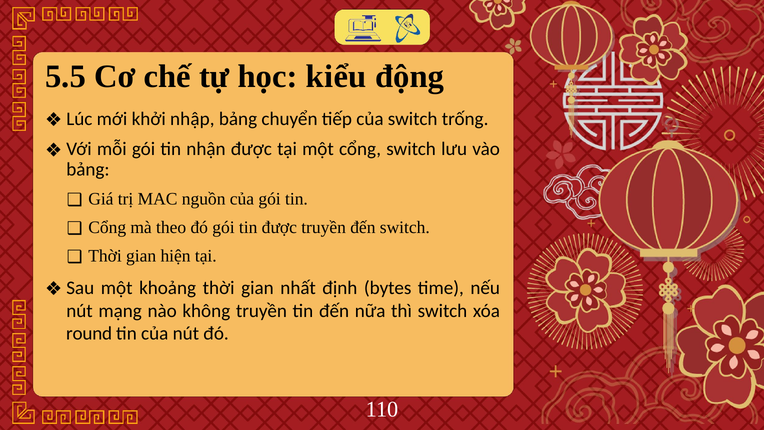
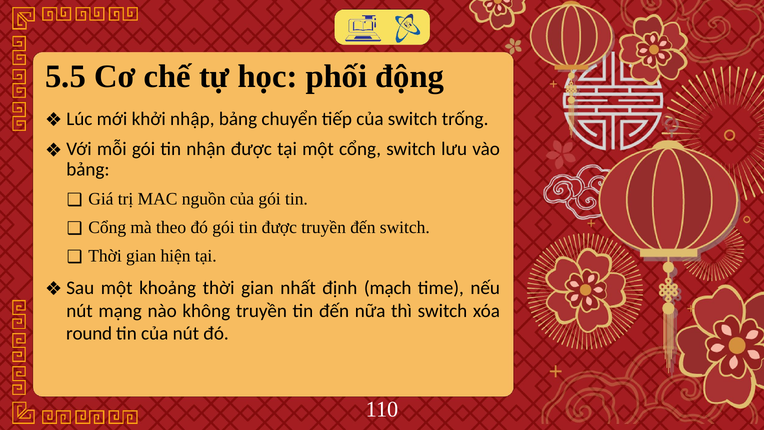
kiểu: kiểu -> phối (336, 76)
bytes: bytes -> mạch (388, 288)
